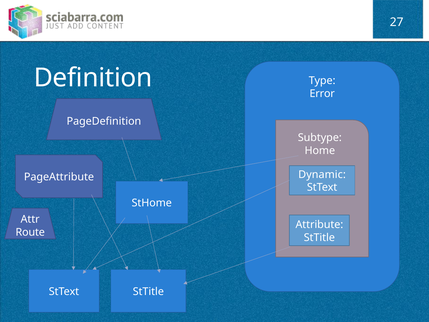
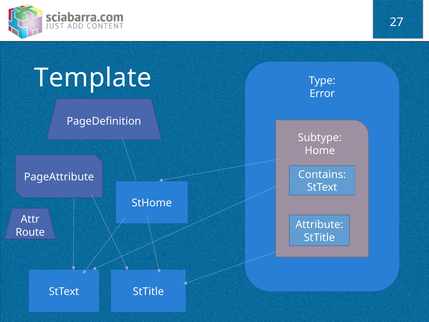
Definition: Definition -> Template (93, 78)
Dynamic: Dynamic -> Contains (322, 174)
